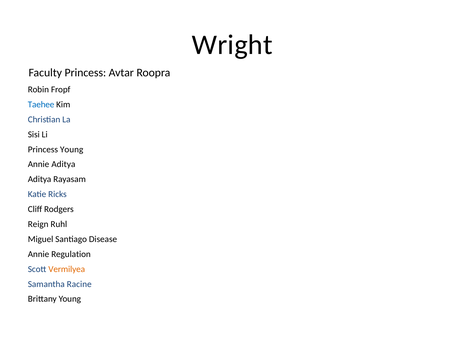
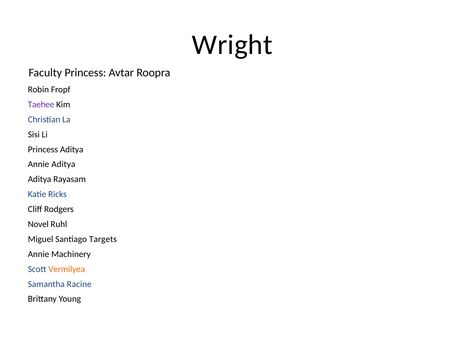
Taehee colour: blue -> purple (41, 105)
Princess Young: Young -> Aditya (72, 150)
Reign: Reign -> Novel (38, 225)
Disease: Disease -> Targets (103, 240)
Regulation: Regulation -> Machinery (71, 255)
